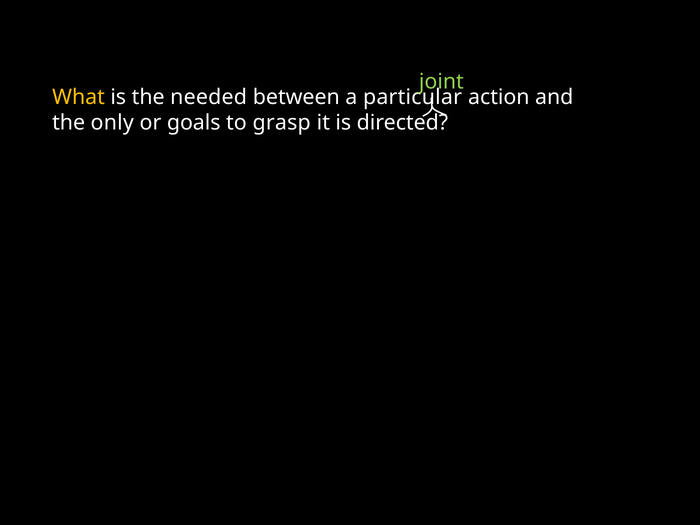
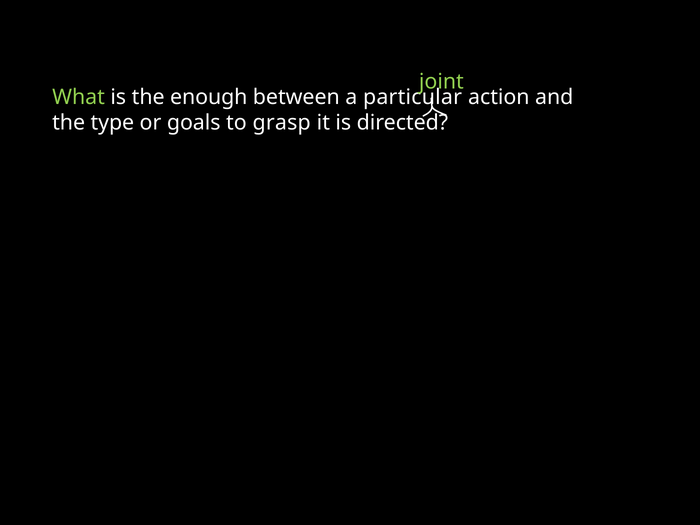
What colour: yellow -> light green (79, 97)
needed: needed -> enough (209, 97)
only: only -> type (112, 123)
